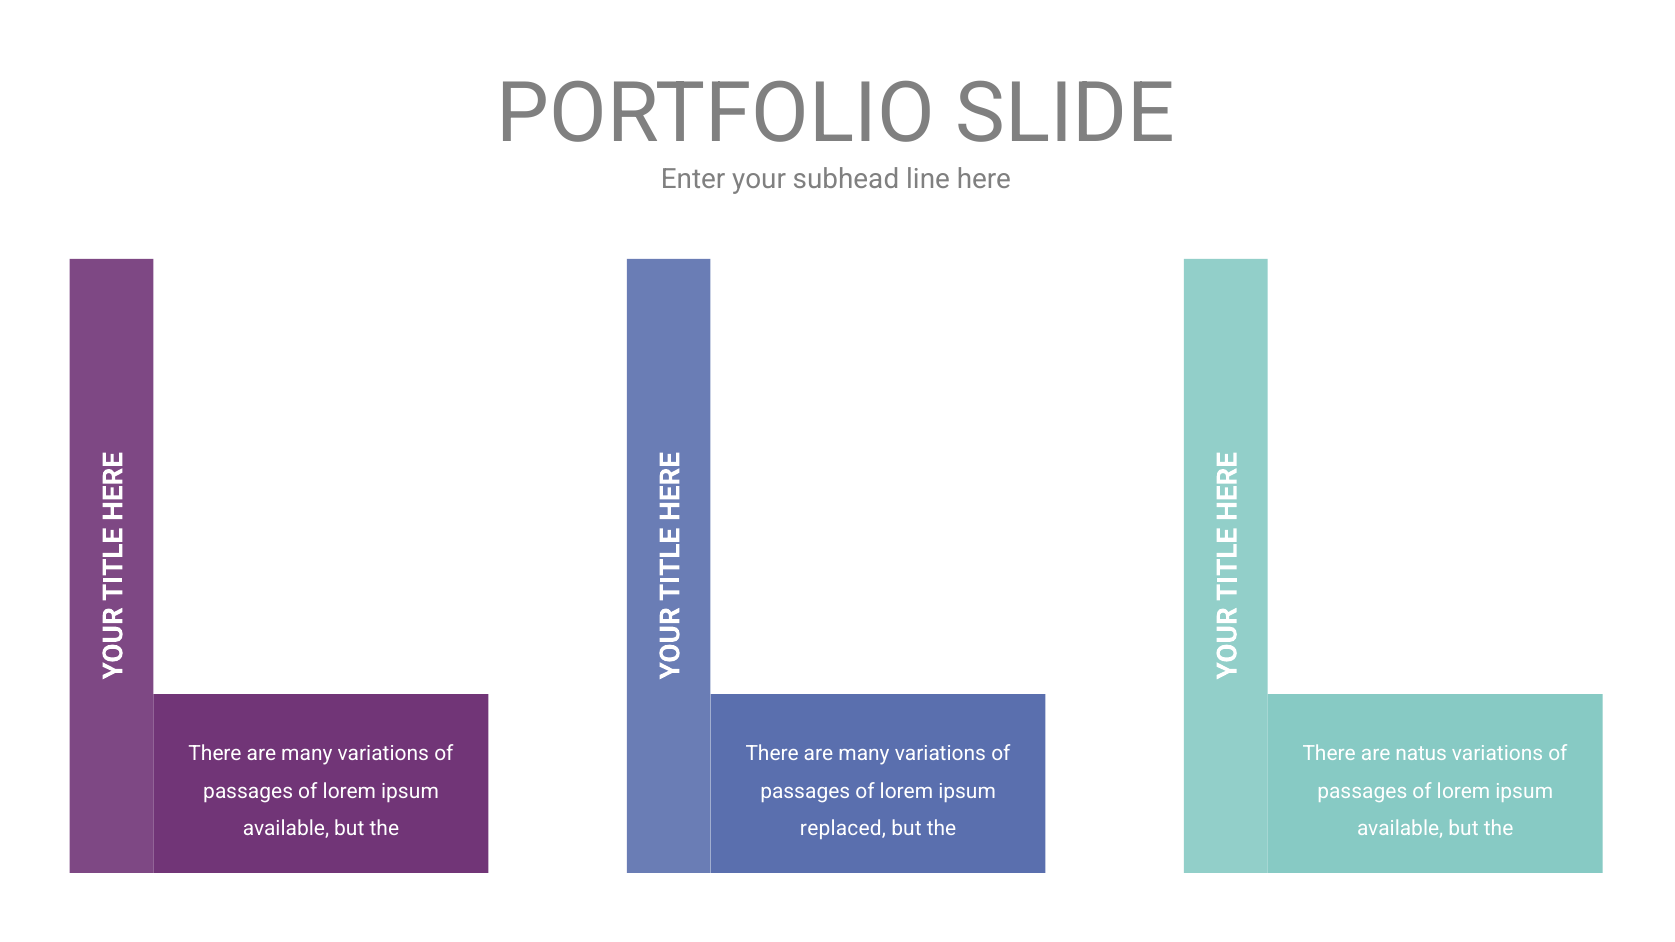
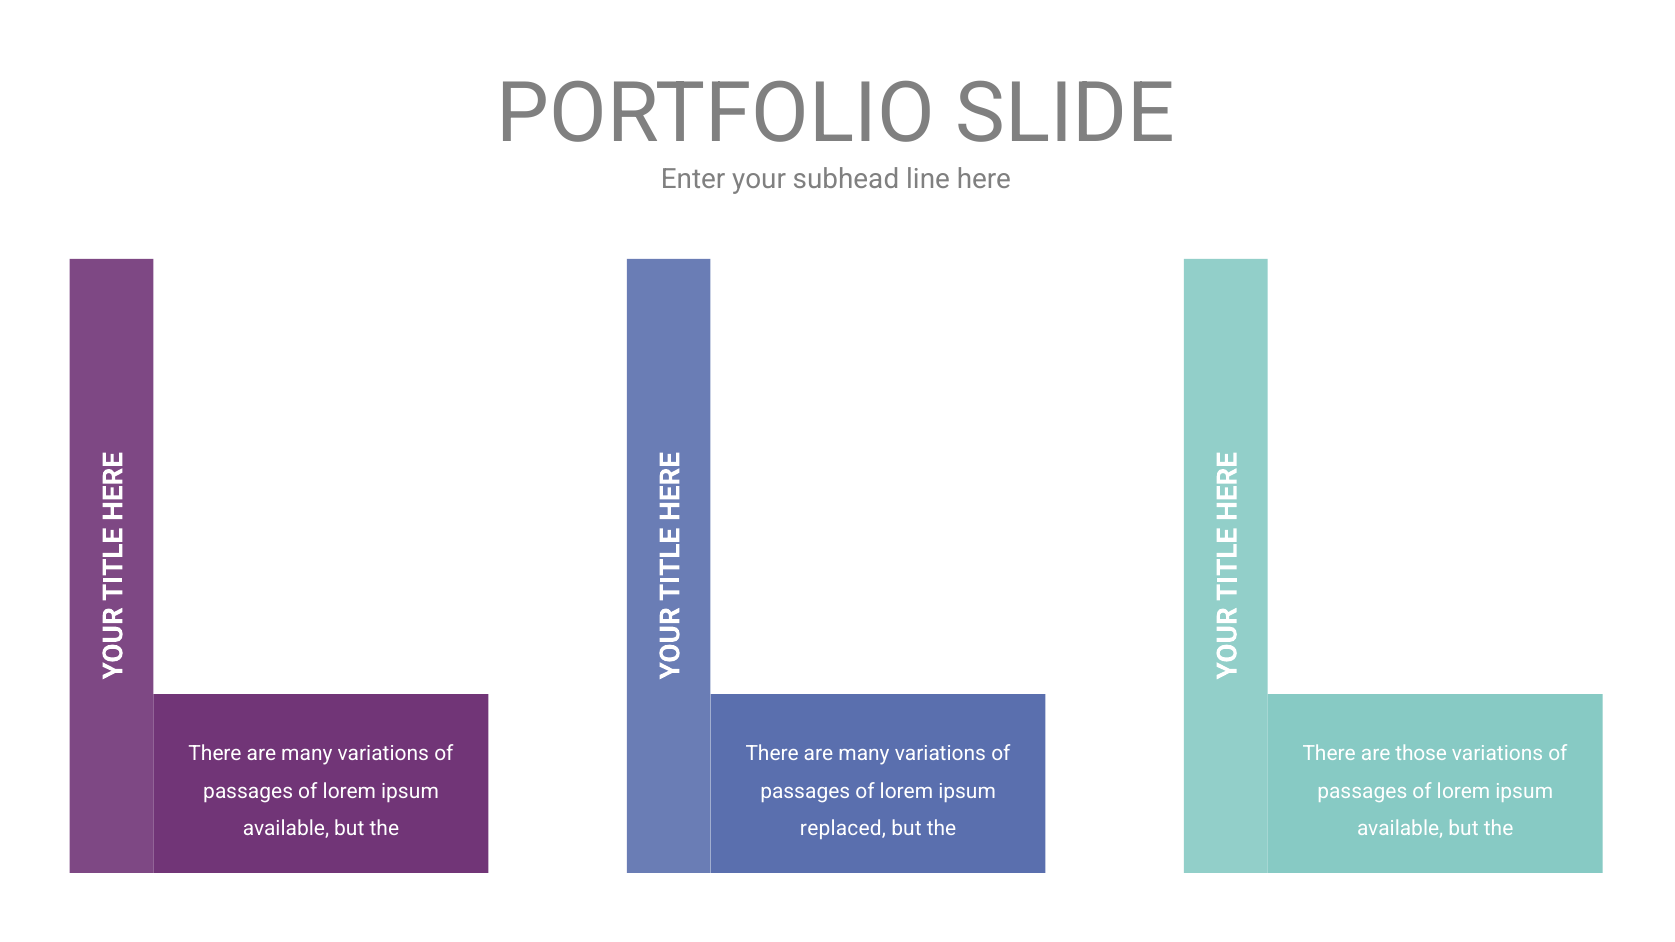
natus: natus -> those (1421, 754)
